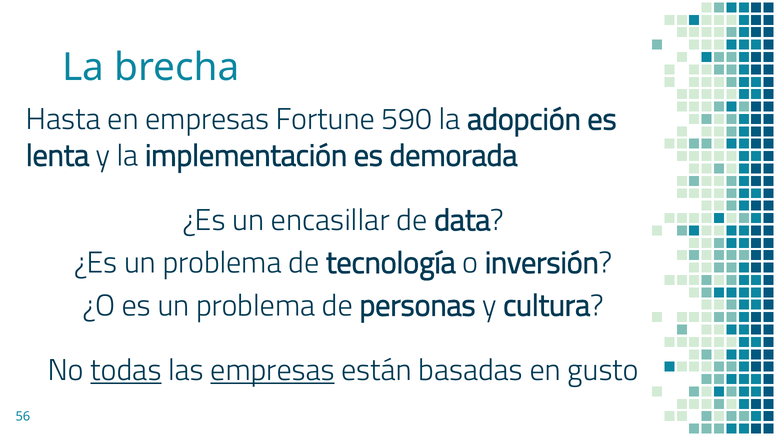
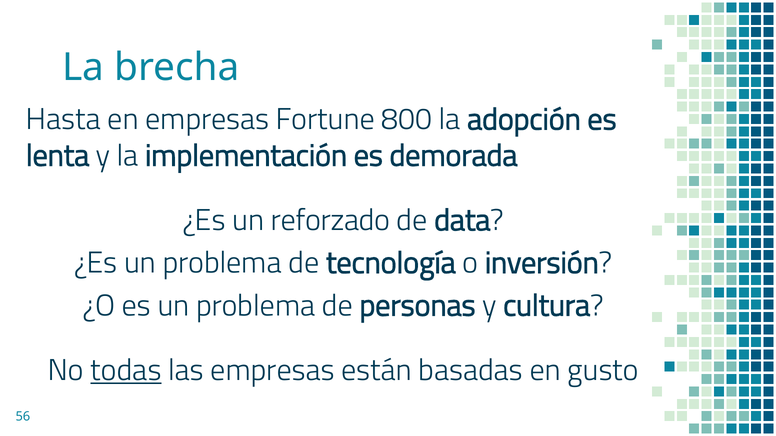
590: 590 -> 800 (407, 120)
encasillar: encasillar -> reforzado (330, 221)
empresas underline: present -> none (272, 371)
